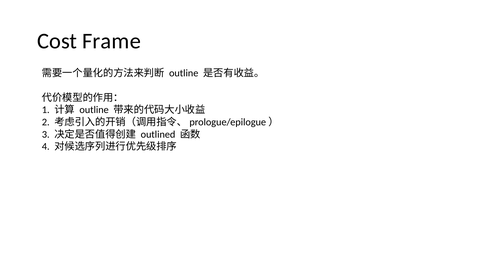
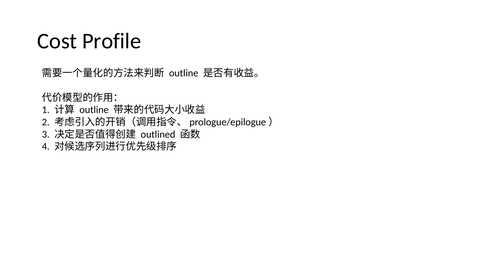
Frame: Frame -> Profile (112, 41)
